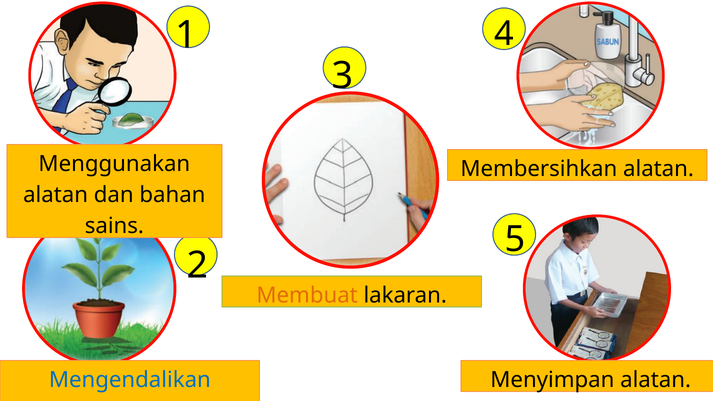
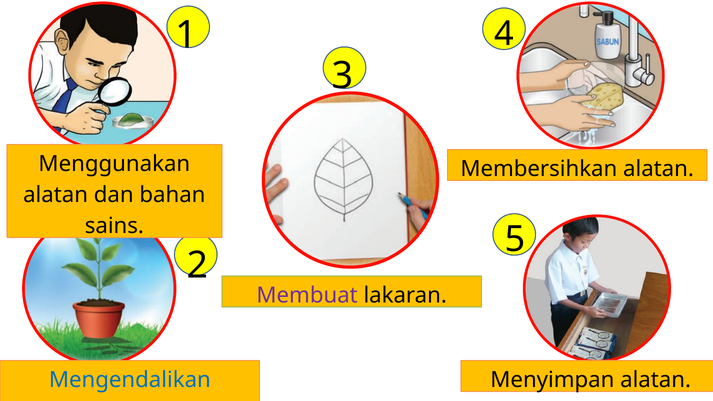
Membuat colour: orange -> purple (307, 295)
